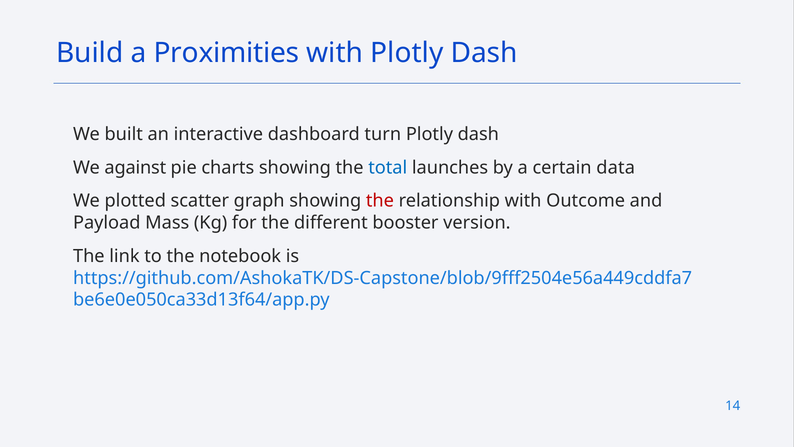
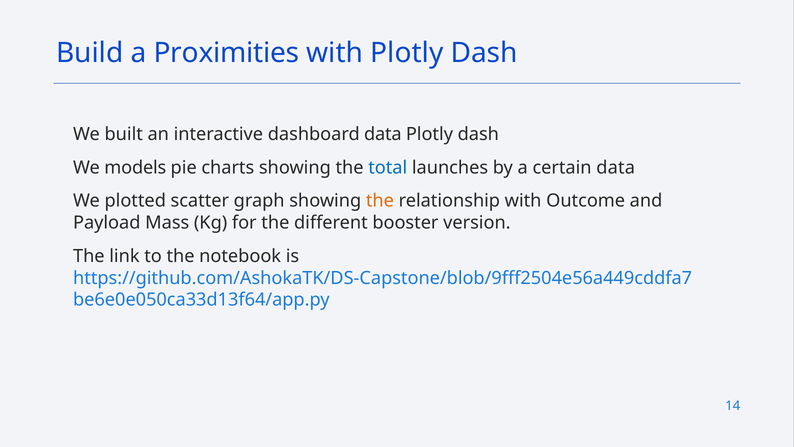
dashboard turn: turn -> data (383, 134)
against: against -> models (135, 167)
the colour: red -> orange (380, 201)
